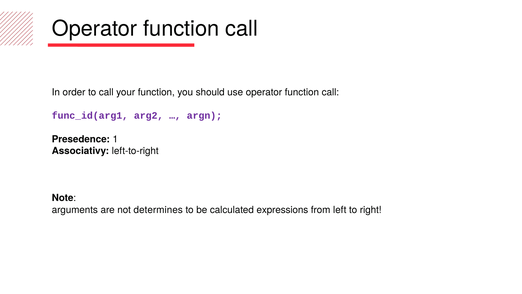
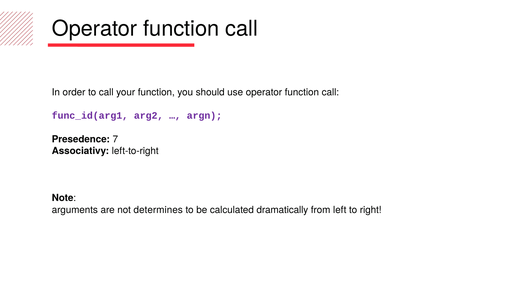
1: 1 -> 7 (115, 139)
expressions: expressions -> dramatically (282, 210)
